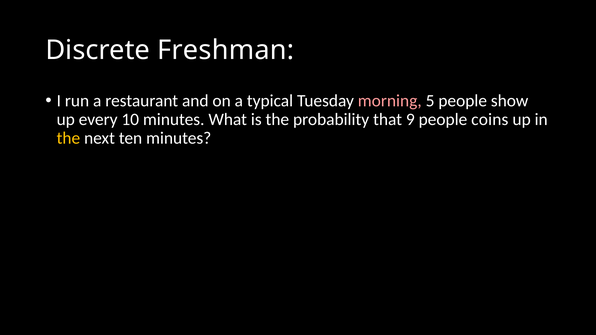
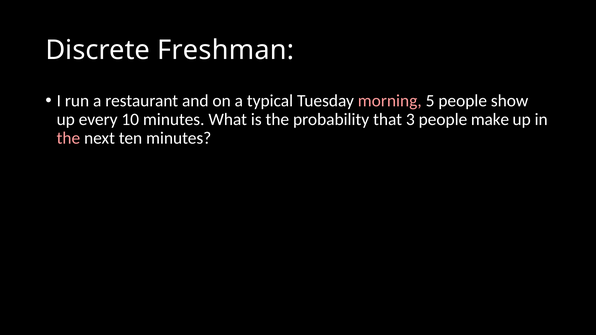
9: 9 -> 3 (410, 120)
coins: coins -> make (490, 120)
the colour: yellow -> pink (68, 138)
